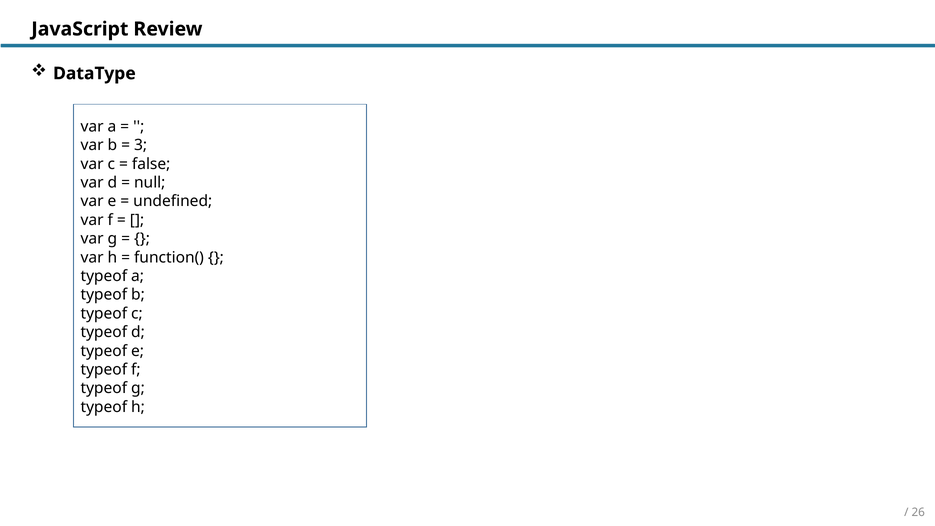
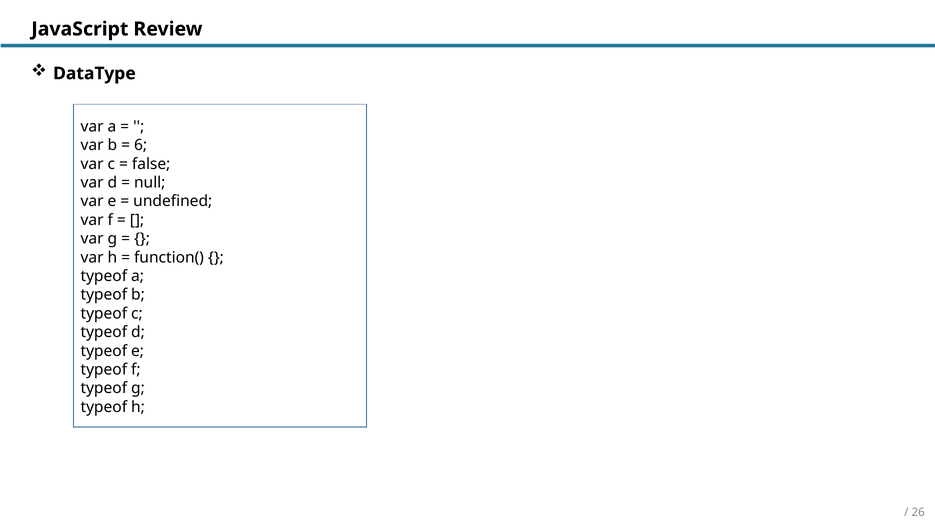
3: 3 -> 6 (141, 145)
